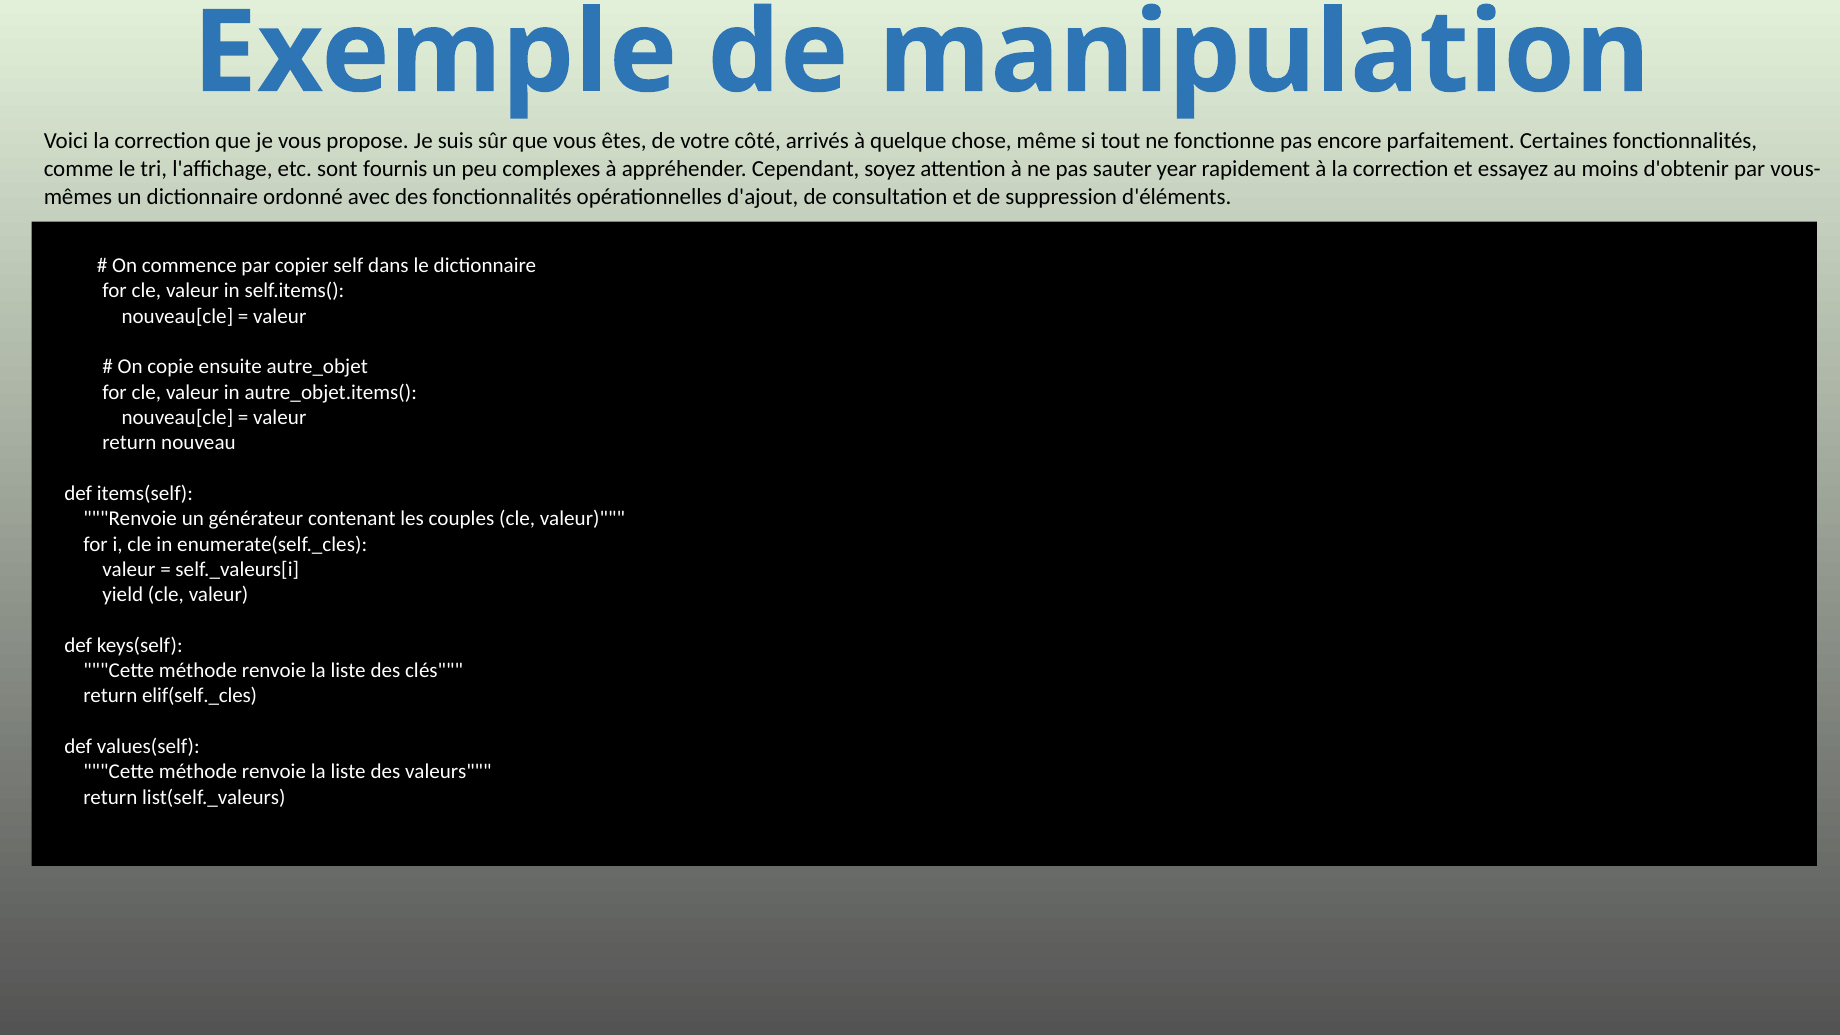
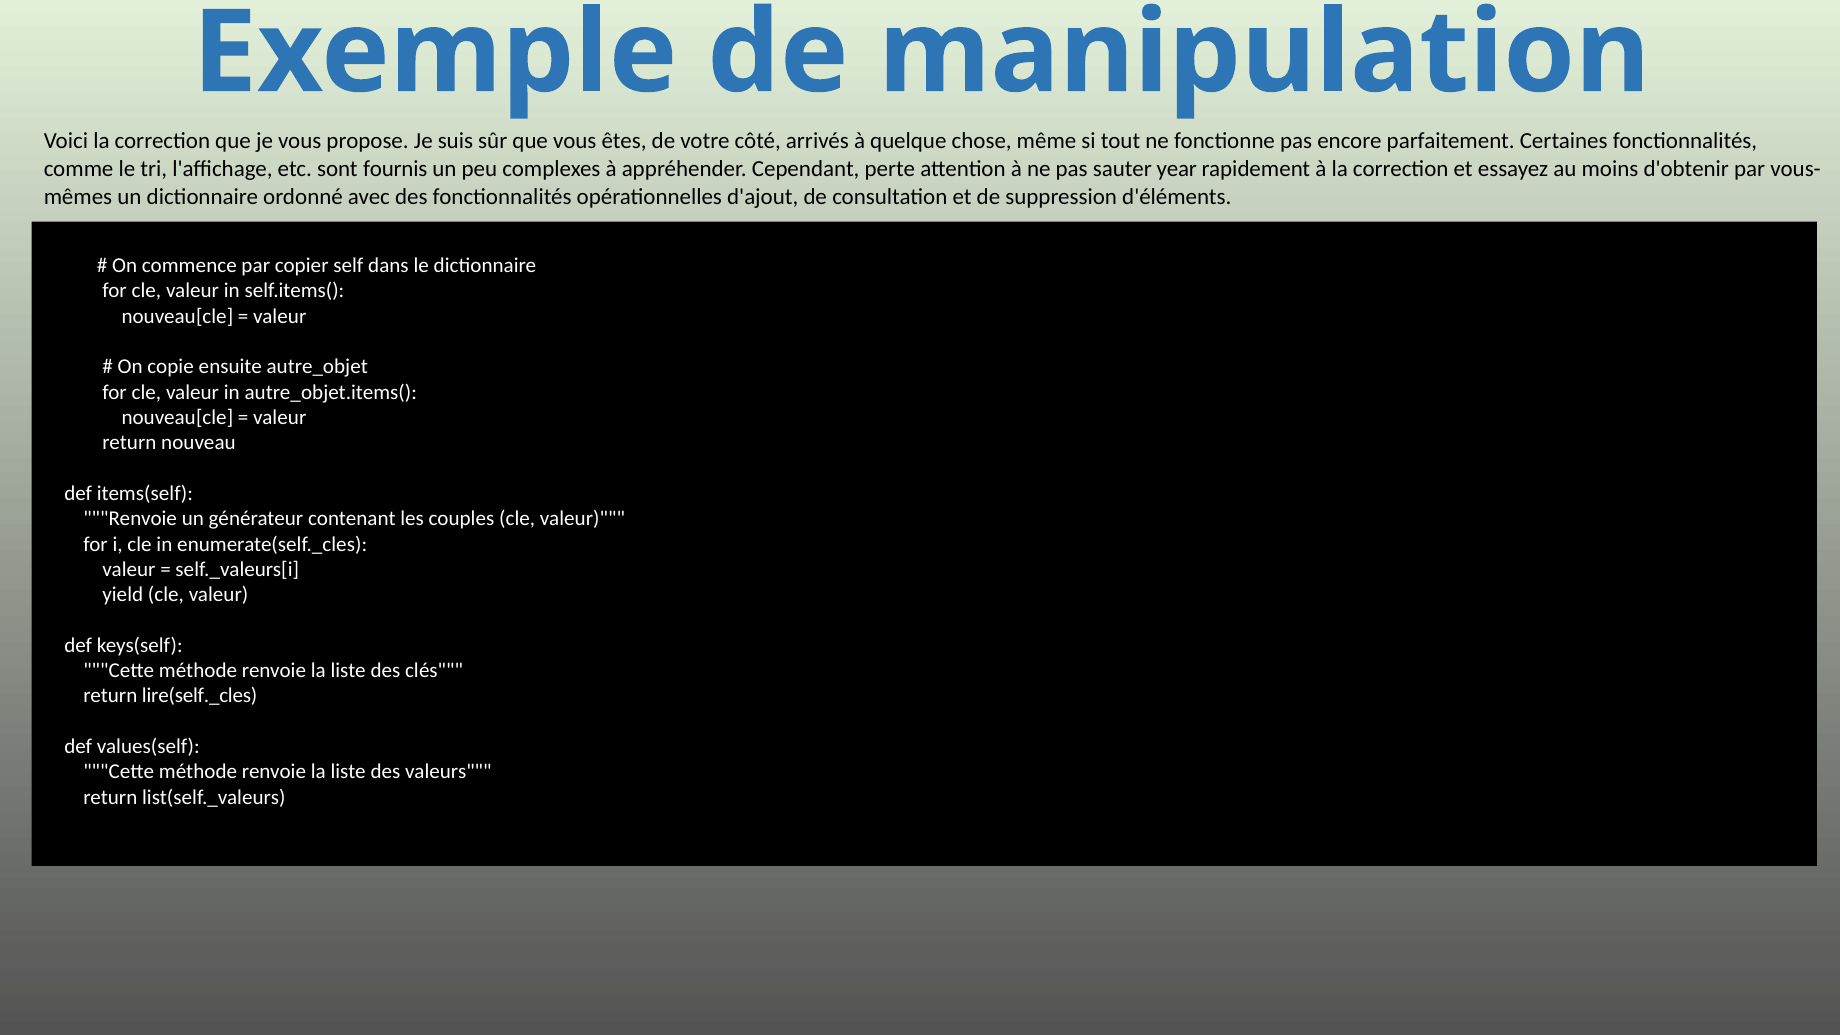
soyez: soyez -> perte (890, 169)
elif(self._cles: elif(self._cles -> lire(self._cles (200, 696)
